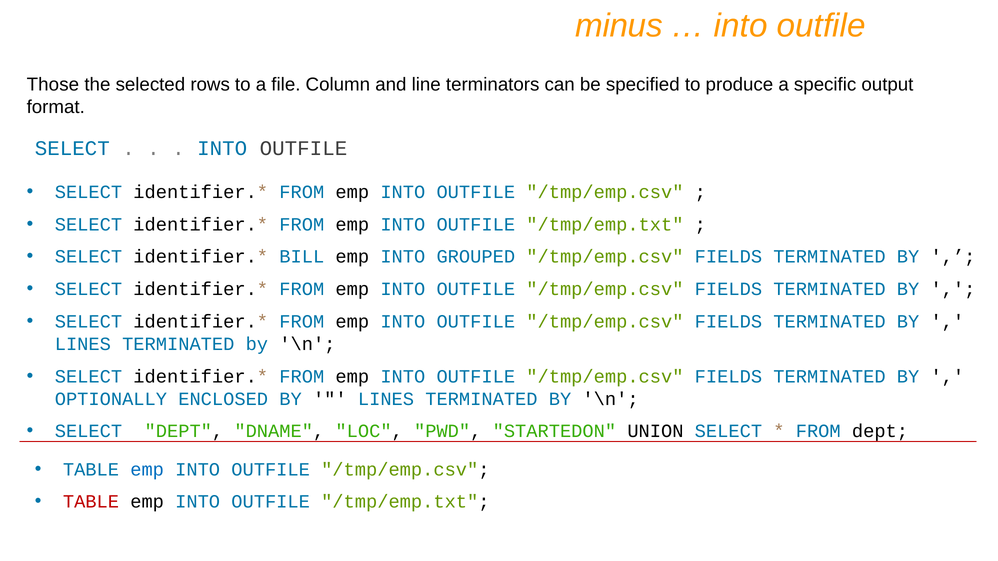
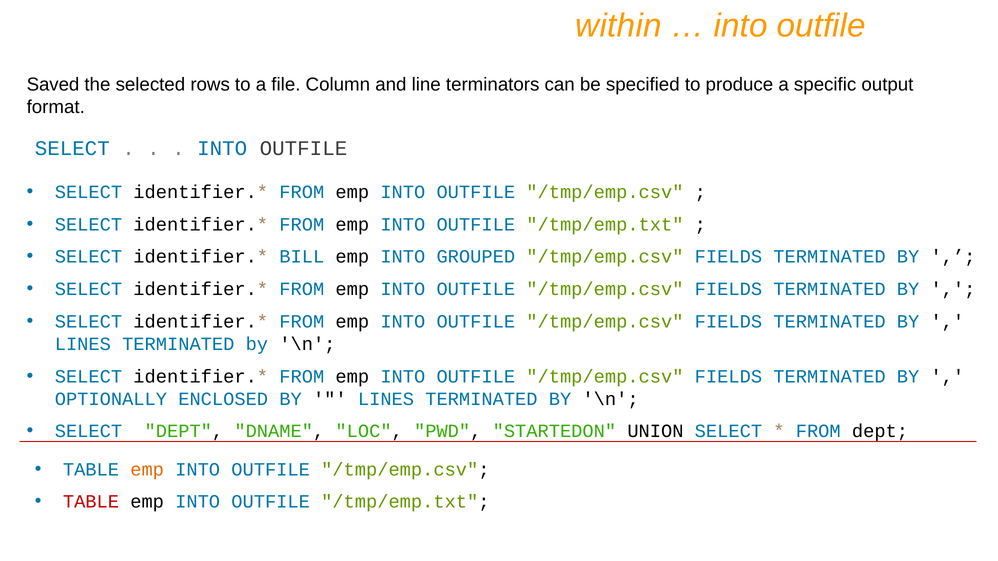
minus: minus -> within (619, 26)
Those: Those -> Saved (53, 85)
emp colour: blue -> orange (147, 470)
